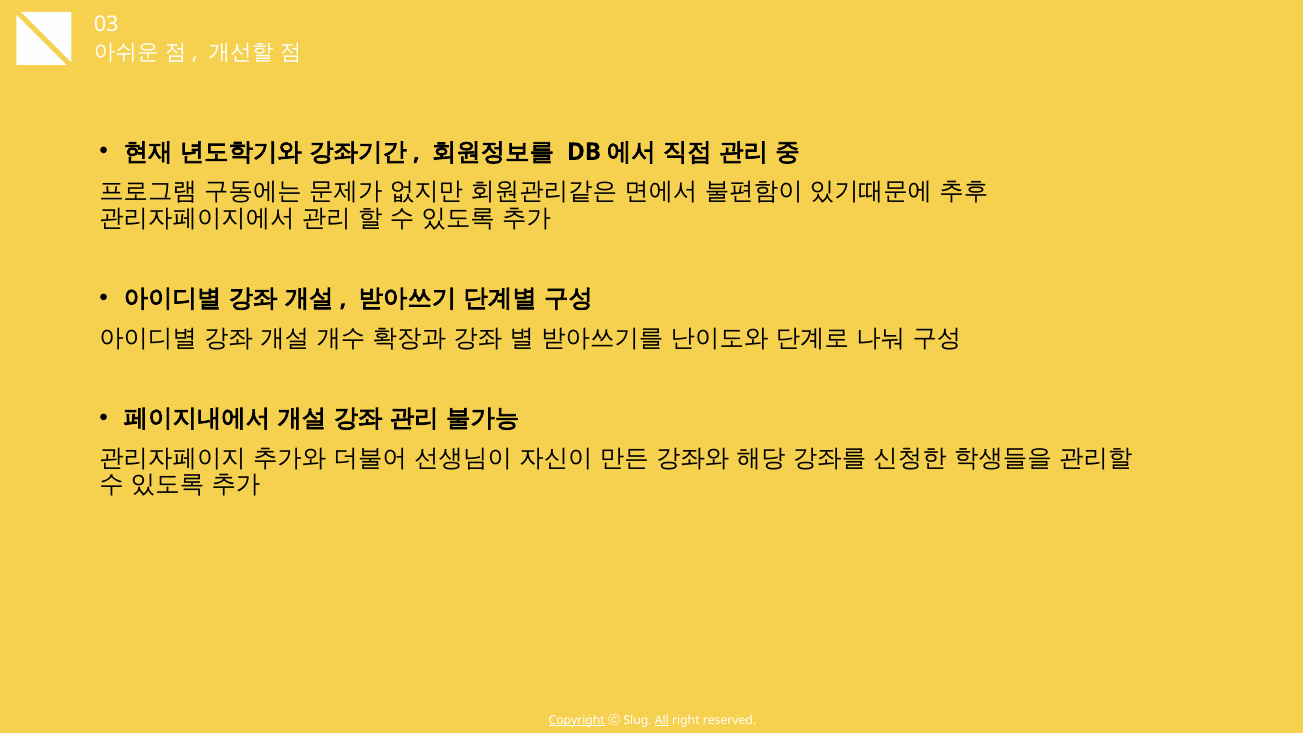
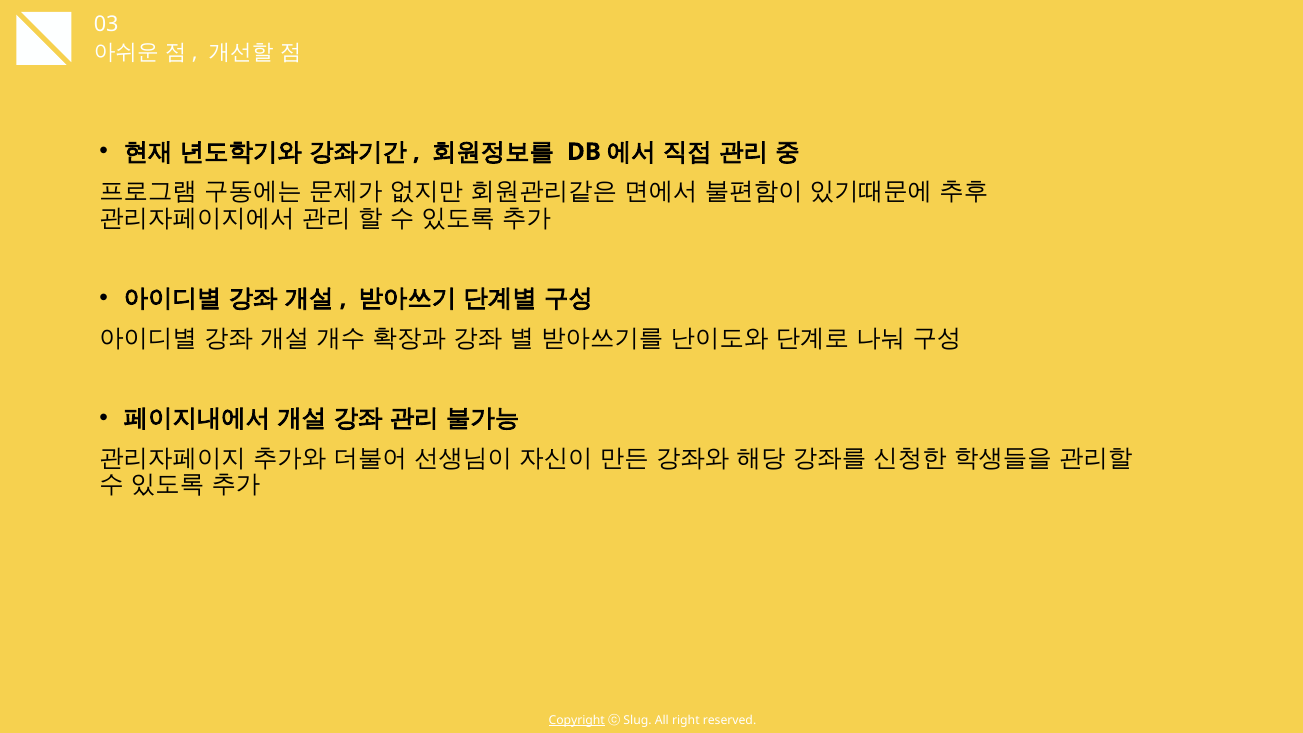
All underline: present -> none (662, 720)
